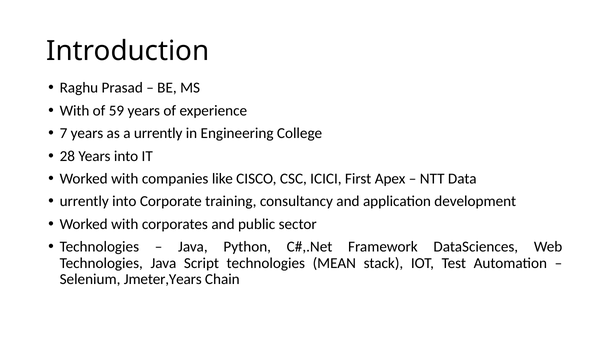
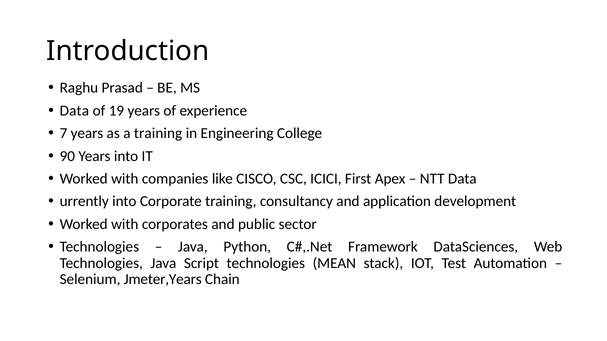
With: With -> Data (74, 111)
59: 59 -> 19 (116, 111)
a urrently: urrently -> training (158, 133)
28: 28 -> 90 (67, 156)
